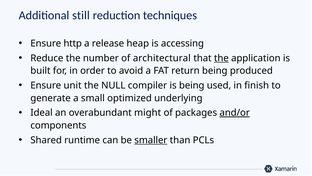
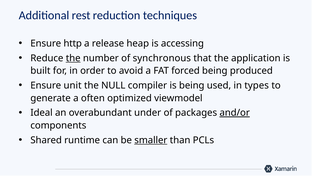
still: still -> rest (81, 15)
the underline: none -> present (73, 58)
architectural: architectural -> synchronous (162, 58)
the underline: present -> none (221, 58)
return: return -> forced (186, 71)
finish: finish -> types (257, 85)
small: small -> often (93, 98)
underlying: underlying -> viewmodel (178, 98)
might: might -> under (148, 112)
